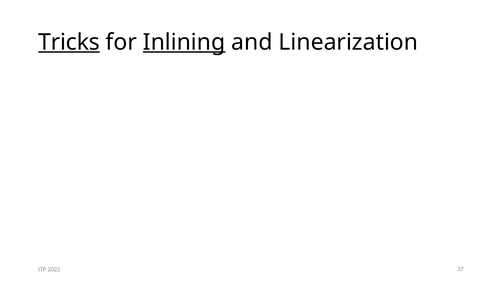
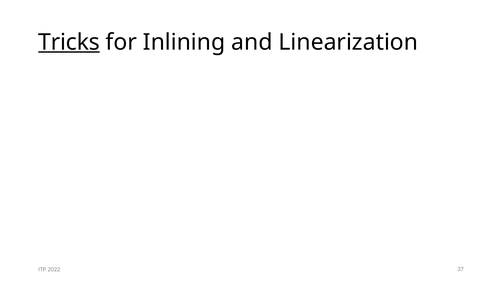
Inlining underline: present -> none (184, 42)
